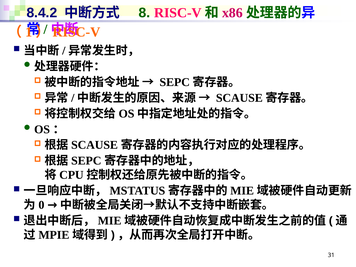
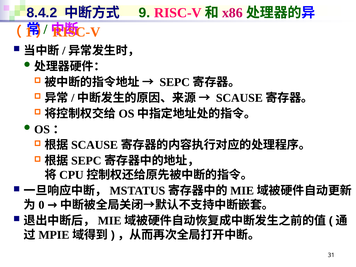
8: 8 -> 9 (144, 13)
